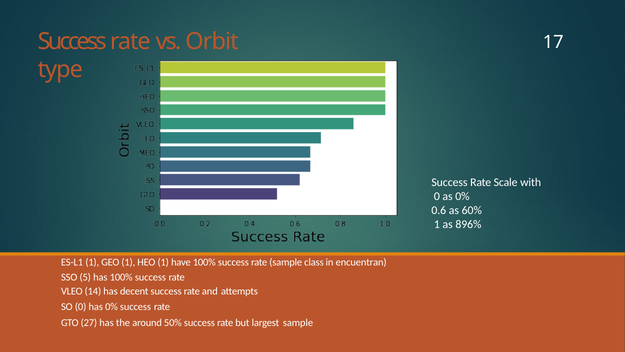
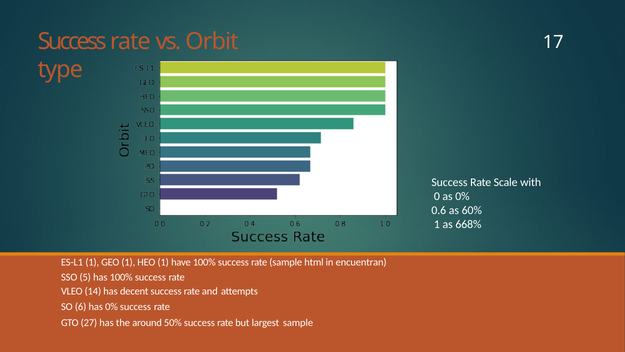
896%: 896% -> 668% (468, 224)
class: class -> html (314, 262)
SO 0: 0 -> 6 (81, 306)
